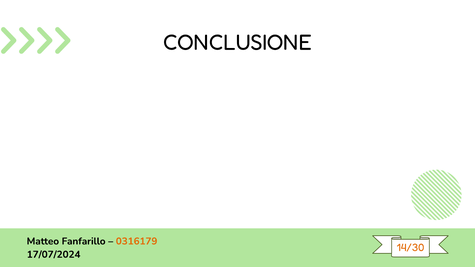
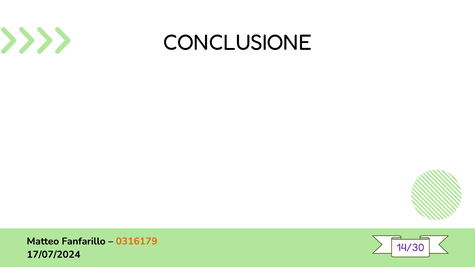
14/30 colour: orange -> purple (410, 248)
